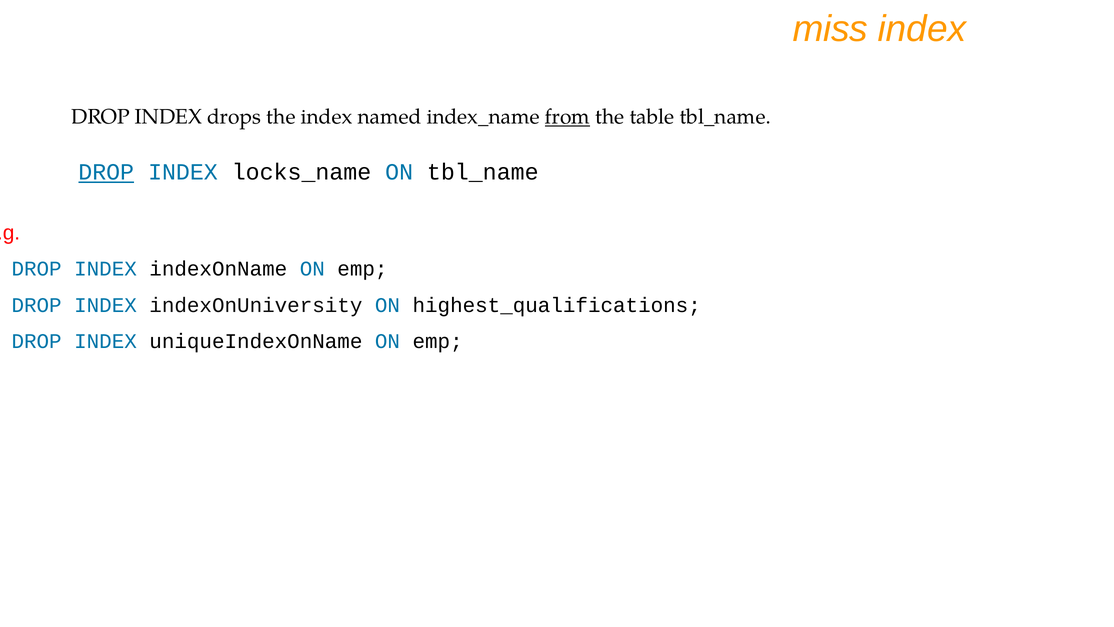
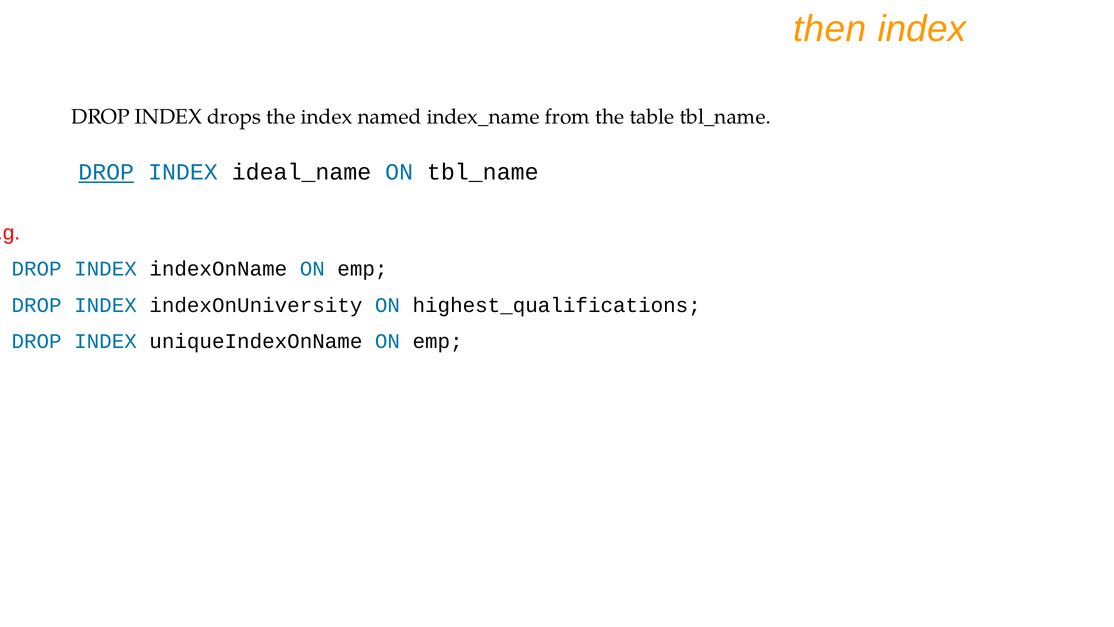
miss: miss -> then (830, 29)
from underline: present -> none (567, 117)
locks_name: locks_name -> ideal_name (301, 172)
